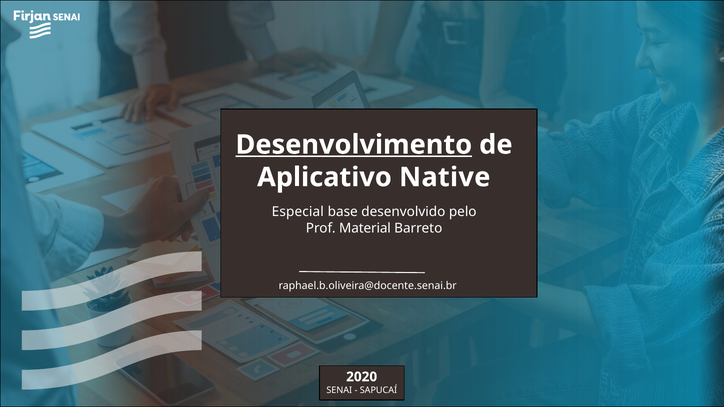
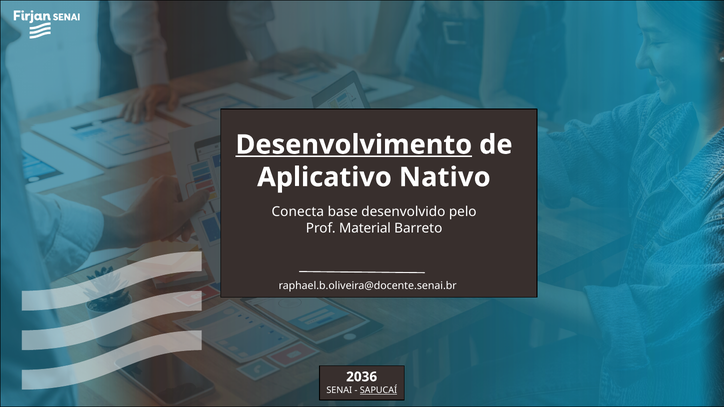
Native: Native -> Nativo (445, 177)
Especial: Especial -> Conecta (298, 212)
2020: 2020 -> 2036 (362, 377)
SAPUCAÍ underline: none -> present (378, 391)
